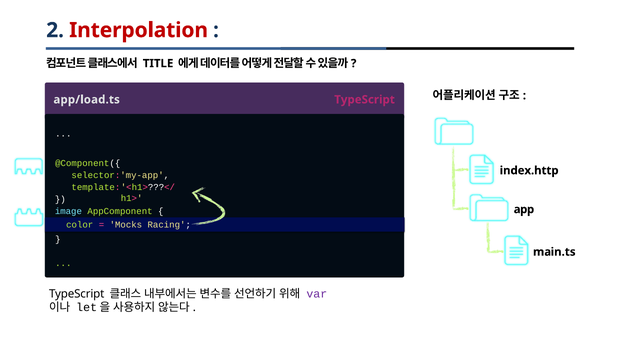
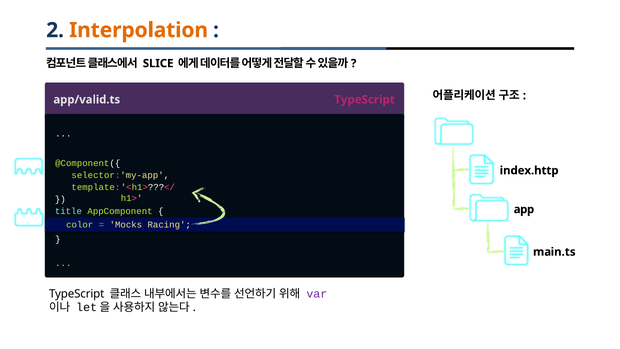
Interpolation colour: red -> orange (139, 30)
TITLE: TITLE -> SLICE (158, 63)
app/load.ts: app/load.ts -> app/valid.ts (87, 100)
image: image -> title (68, 211)
